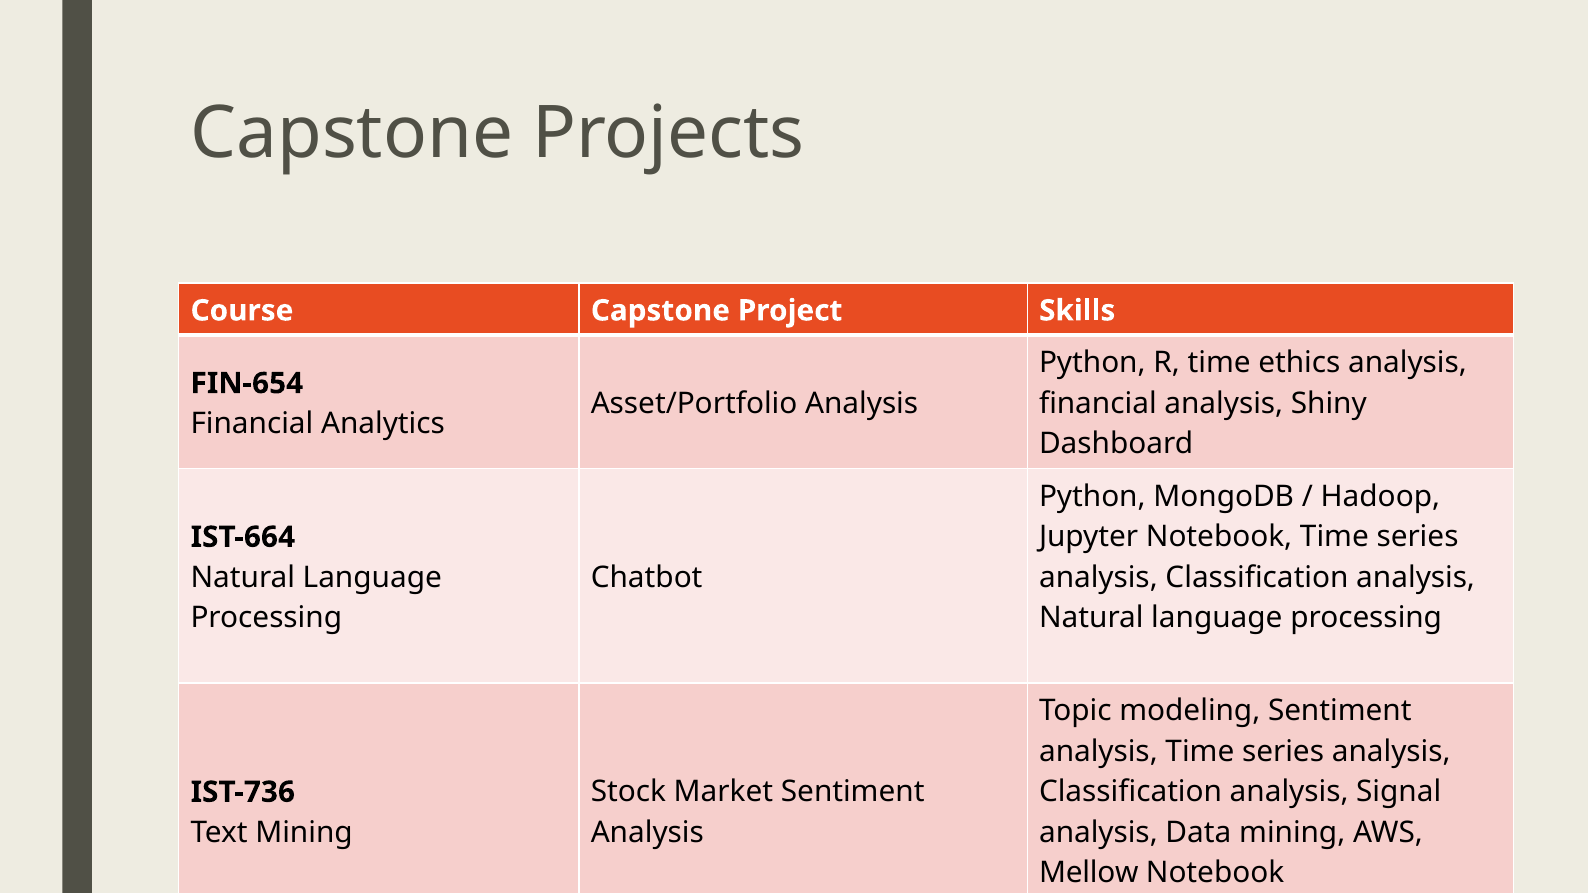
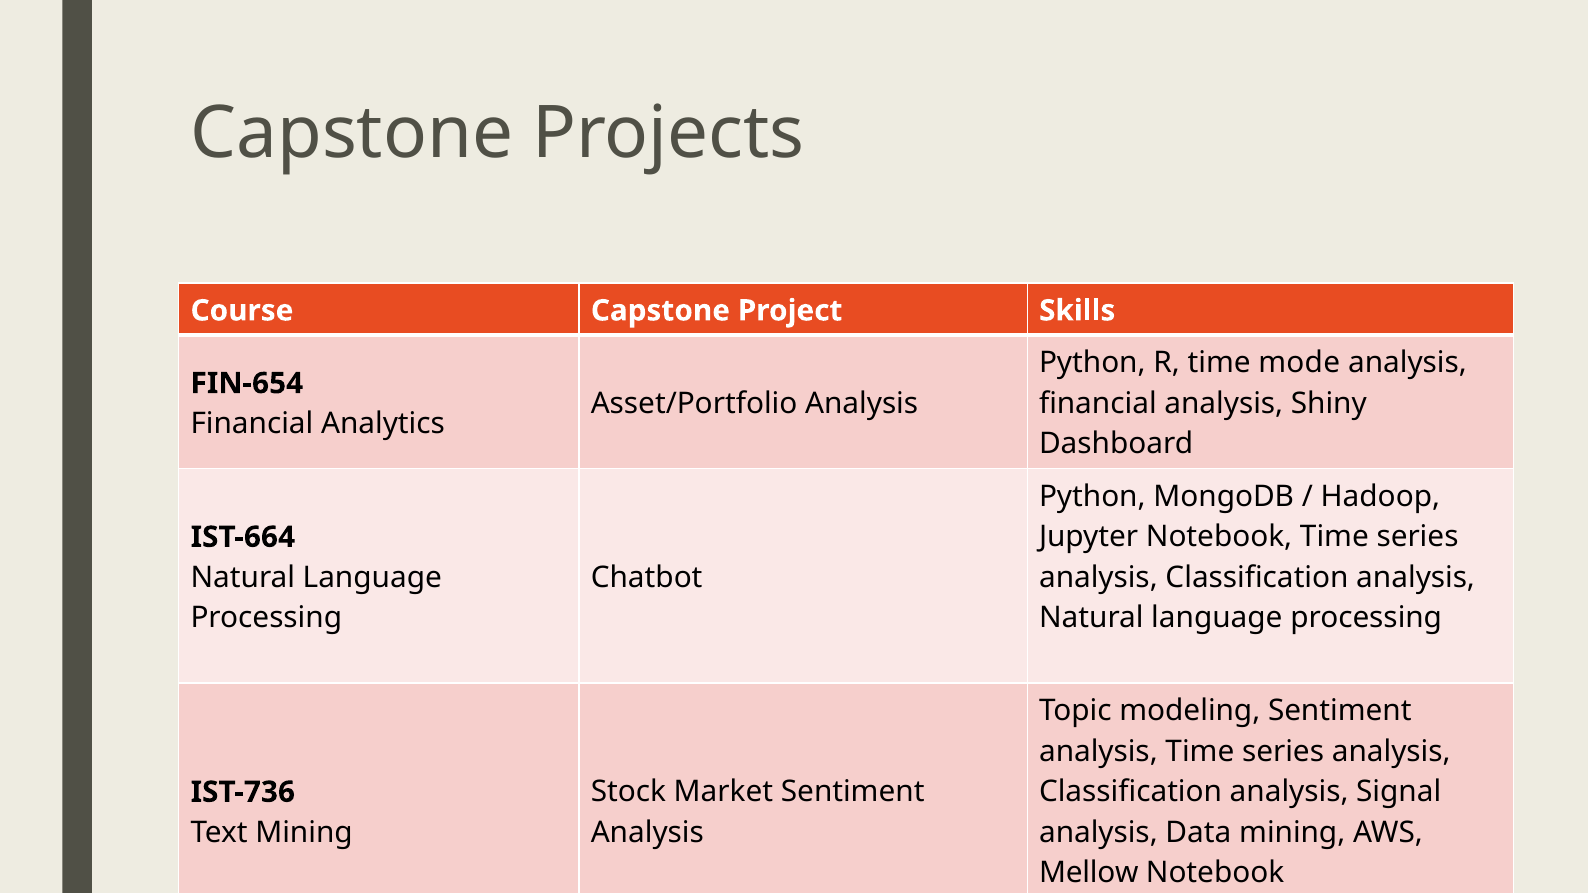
ethics: ethics -> mode (1299, 363)
